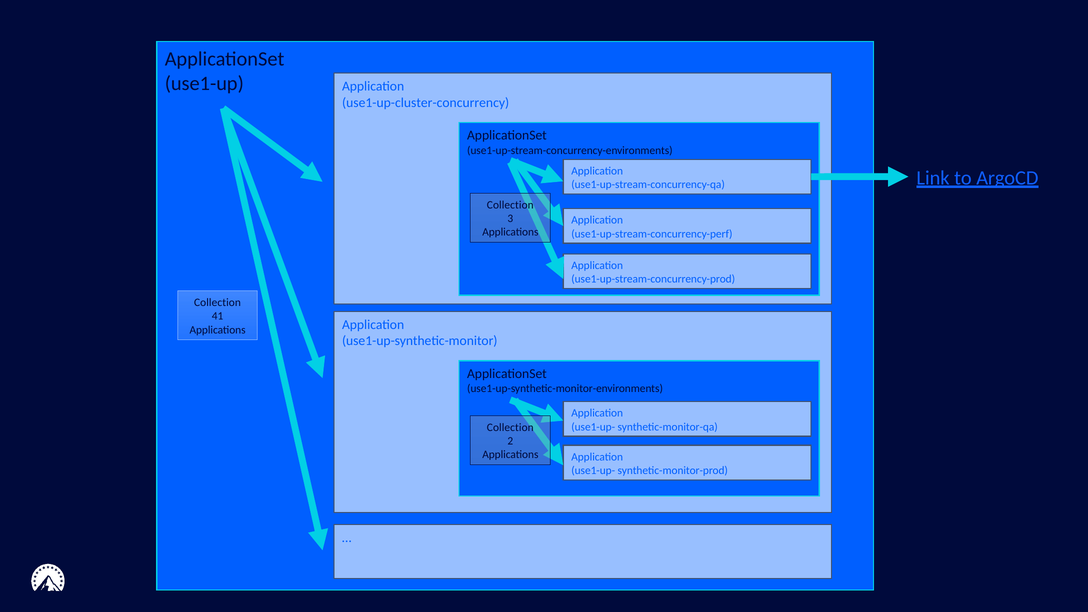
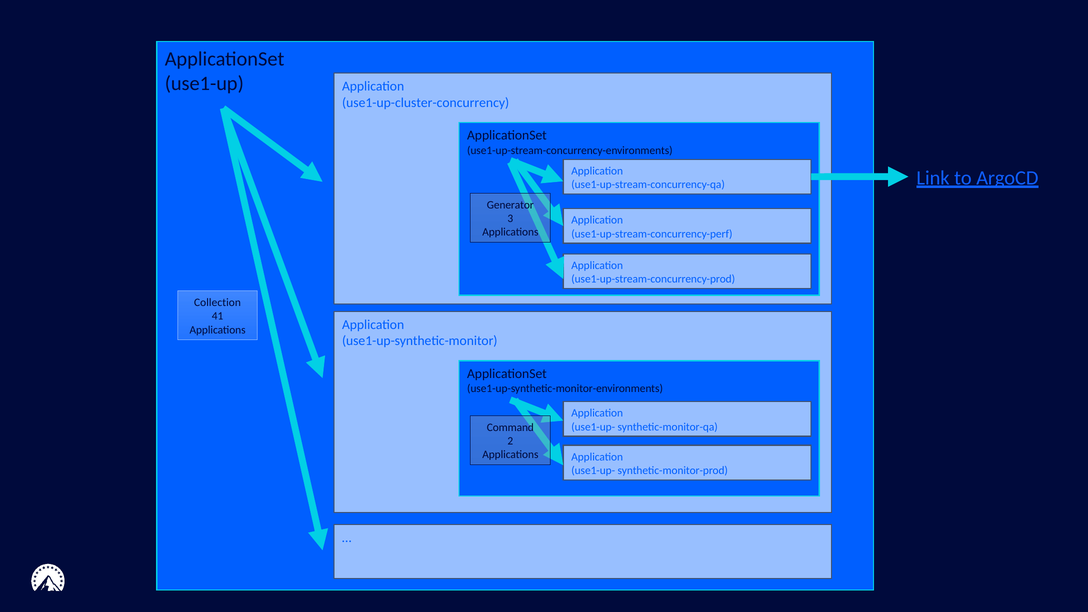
Collection: Collection -> Generator (510, 205)
Collection: Collection -> Command (510, 427)
